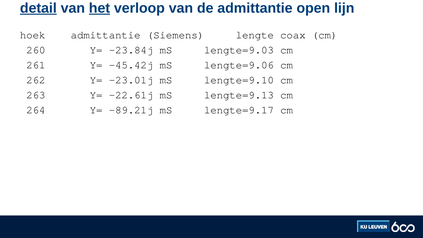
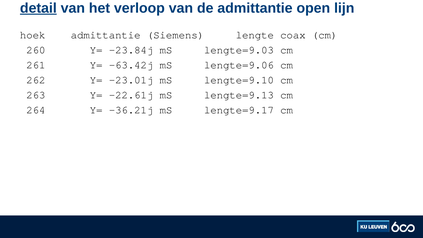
het underline: present -> none (99, 8)
-45.42j: -45.42j -> -63.42j (131, 65)
-89.21j: -89.21j -> -36.21j (131, 110)
